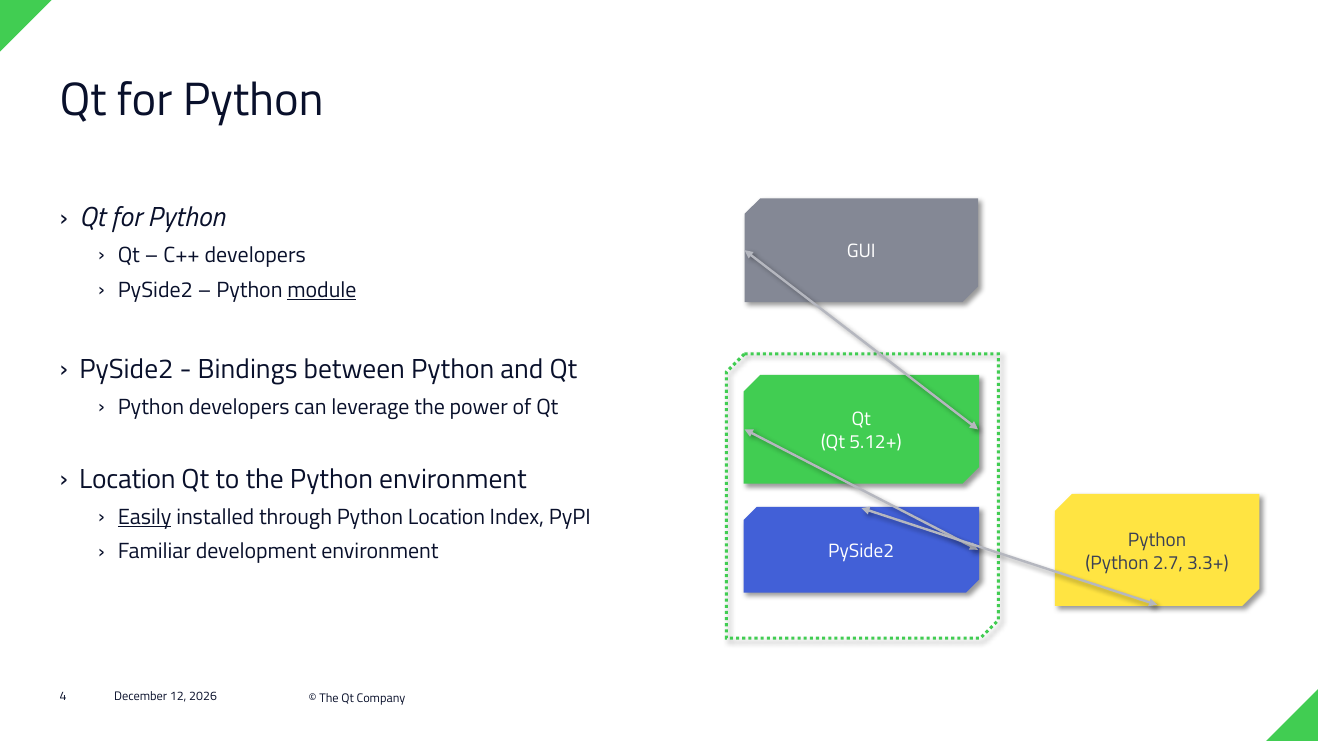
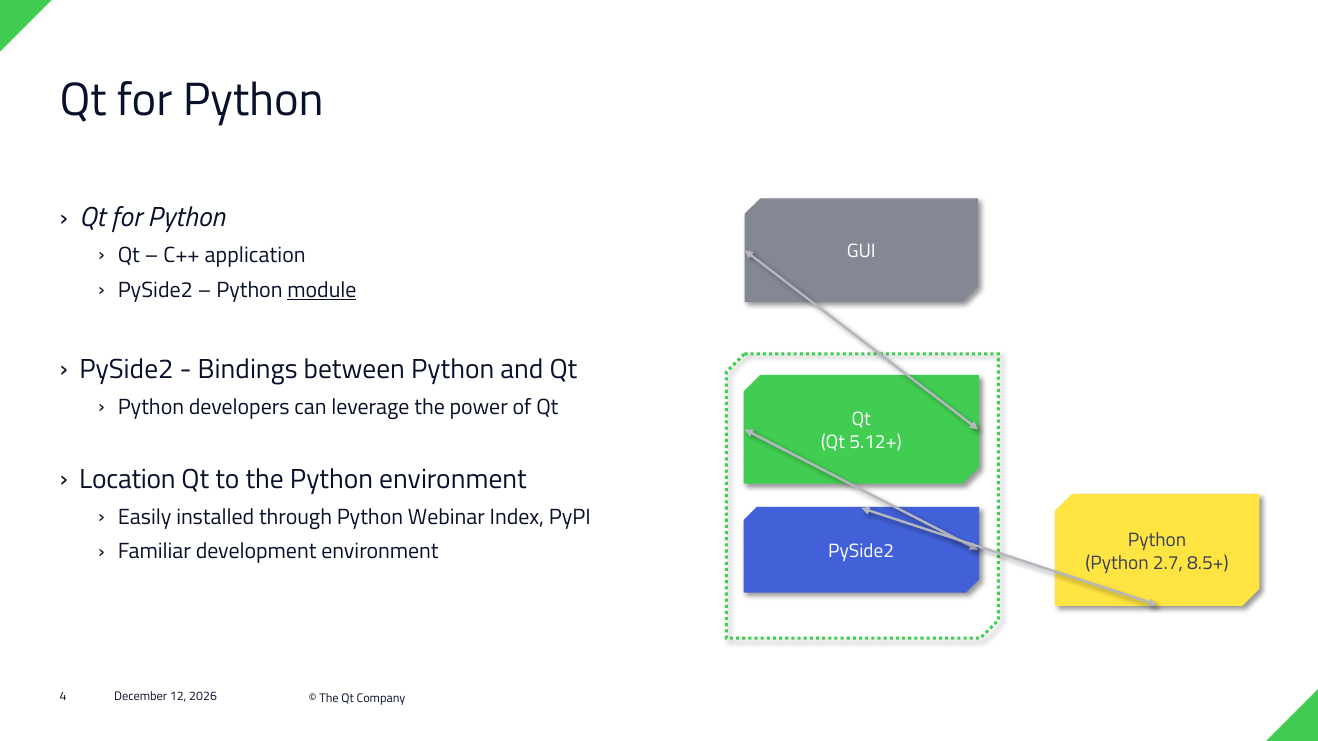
C++ developers: developers -> application (255, 255)
Easily underline: present -> none (145, 517)
Python Location: Location -> Webinar (446, 517)
3.3+: 3.3+ -> 8.5+ (1208, 563)
